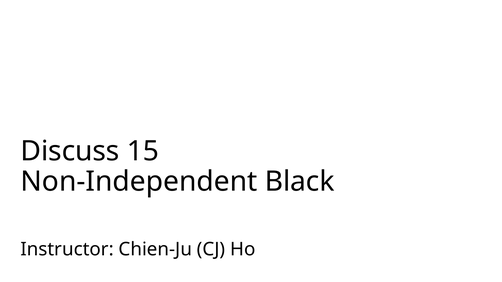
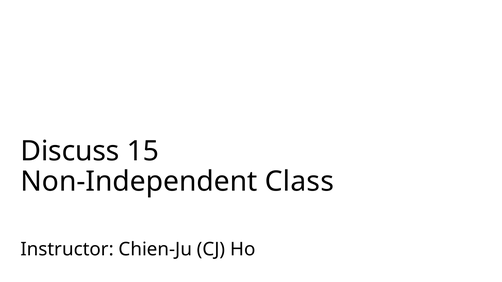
Black: Black -> Class (299, 182)
